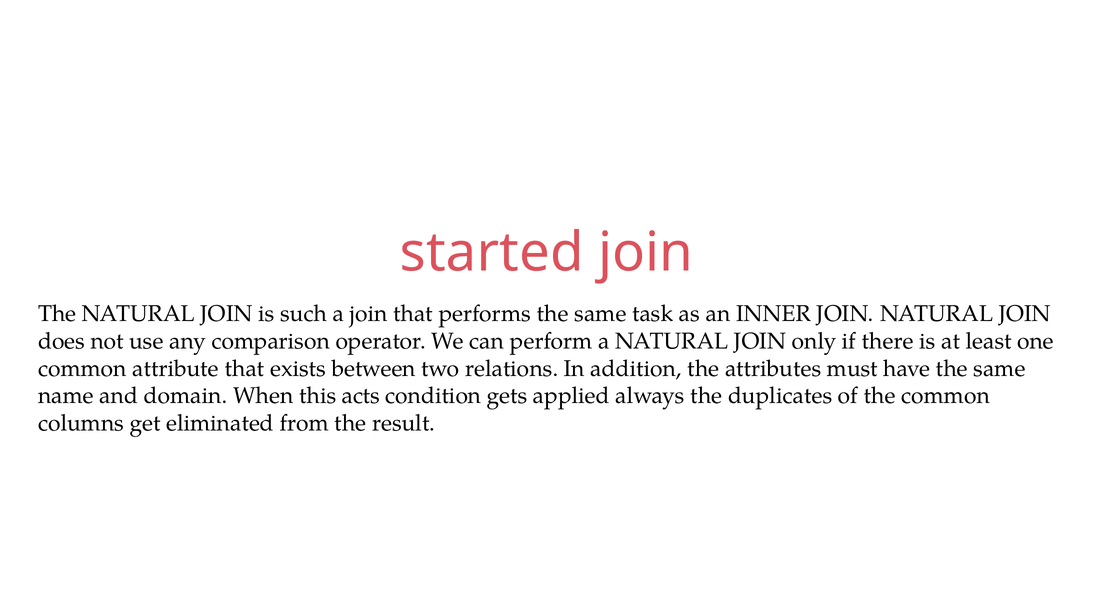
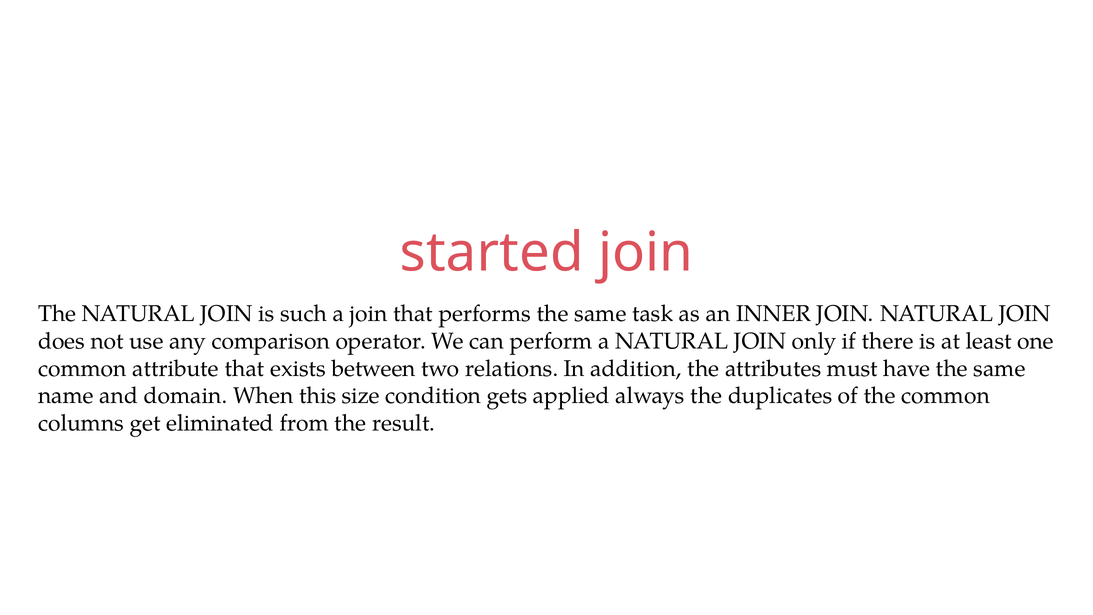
acts: acts -> size (361, 396)
